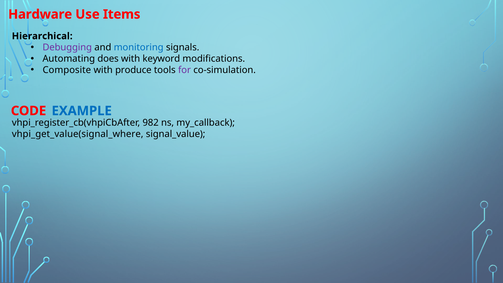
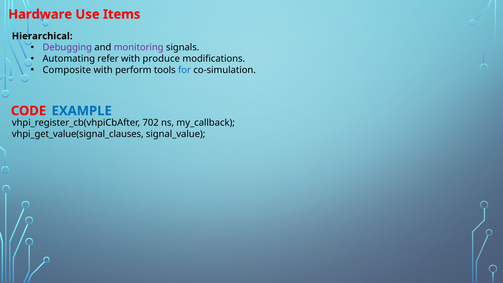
monitoring colour: blue -> purple (139, 47)
does: does -> refer (108, 59)
keyword: keyword -> produce (161, 59)
produce: produce -> perform (133, 70)
for colour: purple -> blue (185, 70)
982: 982 -> 702 (151, 123)
vhpi_get_value(signal_where: vhpi_get_value(signal_where -> vhpi_get_value(signal_clauses (78, 134)
